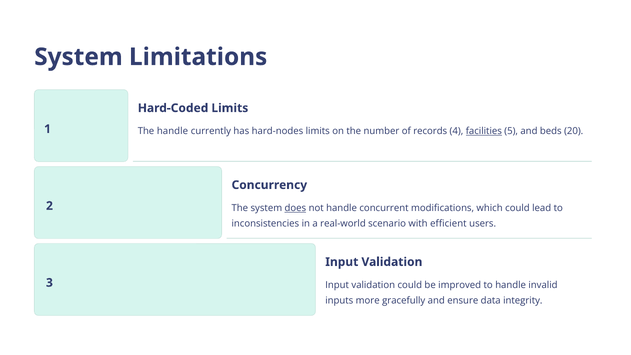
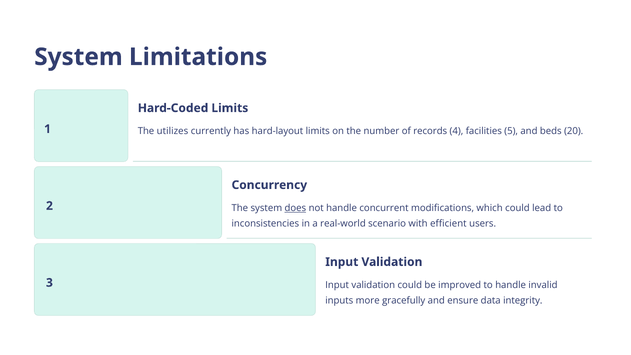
The handle: handle -> utilizes (172, 131)
hard-nodes: hard-nodes -> hard-layout (277, 131)
facilities underline: present -> none (484, 131)
